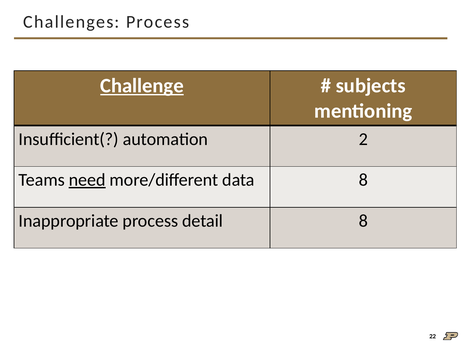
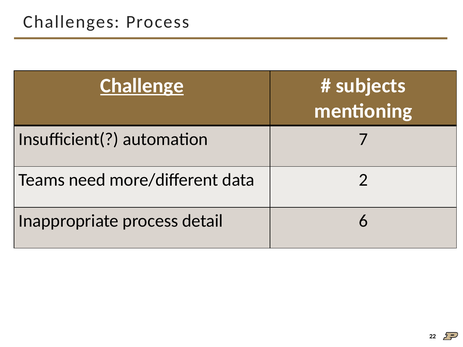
2: 2 -> 7 (363, 139)
need underline: present -> none (87, 180)
data 8: 8 -> 2 (363, 180)
detail 8: 8 -> 6 (363, 221)
